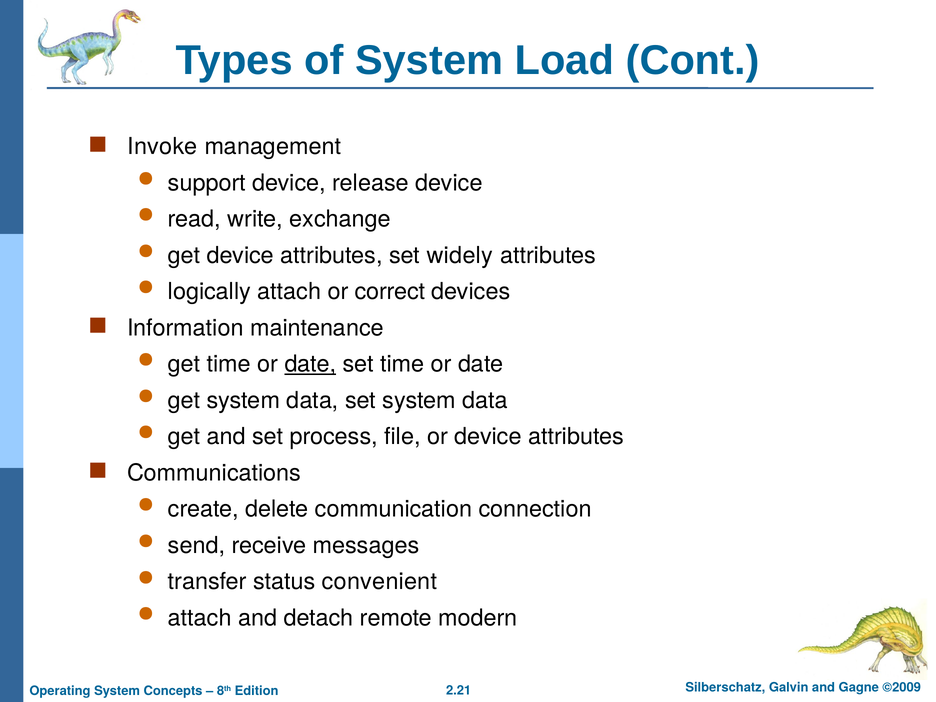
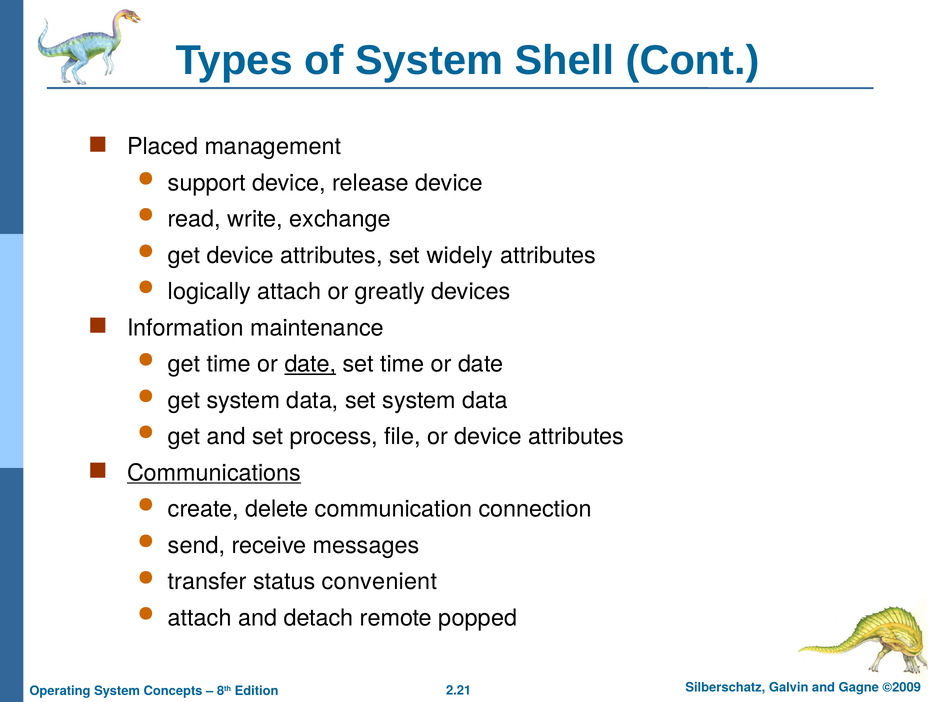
Load: Load -> Shell (564, 61)
Invoke: Invoke -> Placed (163, 147)
correct: correct -> greatly (390, 292)
Communications underline: none -> present (214, 473)
modern: modern -> popped (478, 618)
